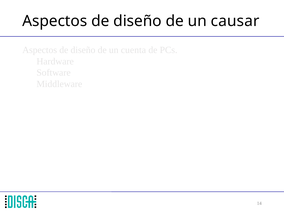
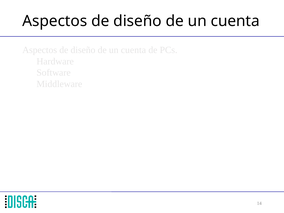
causar: causar -> cuenta (235, 21)
